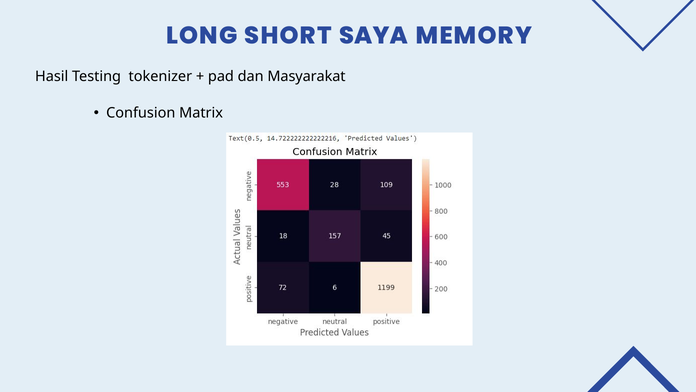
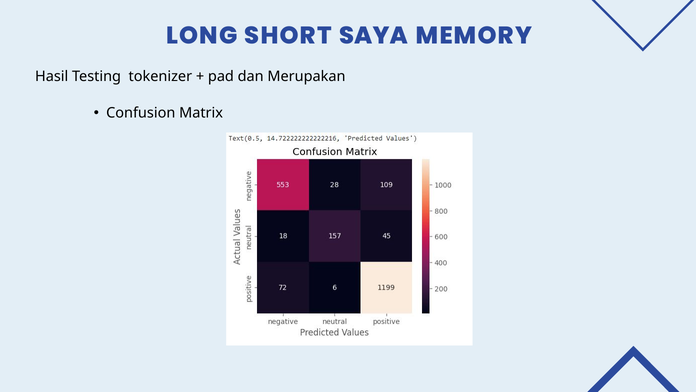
Masyarakat: Masyarakat -> Merupakan (306, 76)
